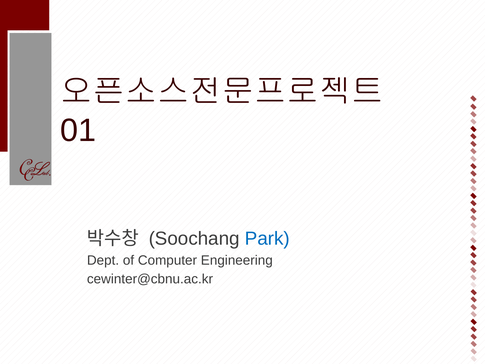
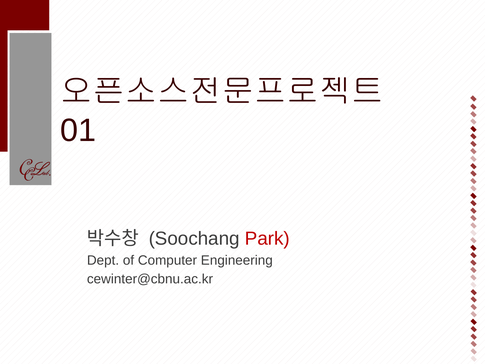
Park colour: blue -> red (267, 238)
